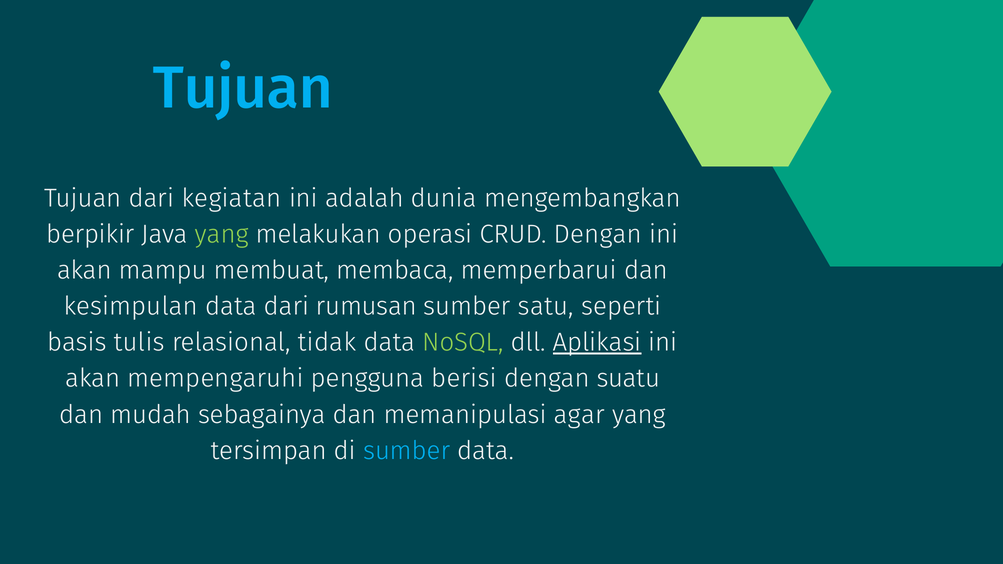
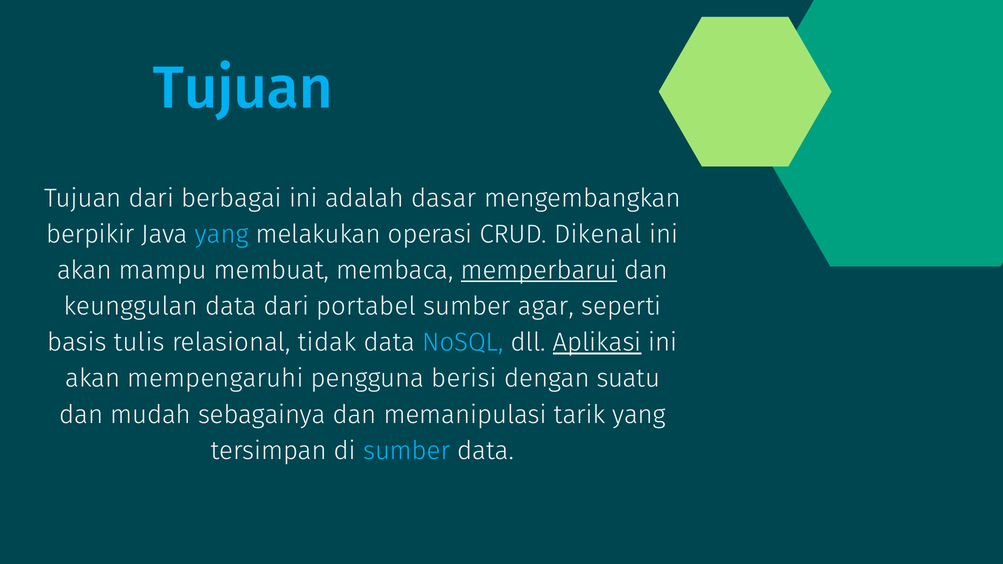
kegiatan: kegiatan -> berbagai (232, 198)
dunia: dunia -> dasar (444, 198)
yang colour: light green -> light blue (222, 234)
CRUD Dengan: Dengan -> Dikenal (598, 234)
memperbarui underline: none -> present (539, 270)
kesimpulan: kesimpulan -> keunggulan (131, 306)
rumusan: rumusan -> portabel (366, 306)
satu: satu -> agar (546, 306)
NoSQL colour: light green -> light blue (463, 343)
agar: agar -> tarik (580, 415)
